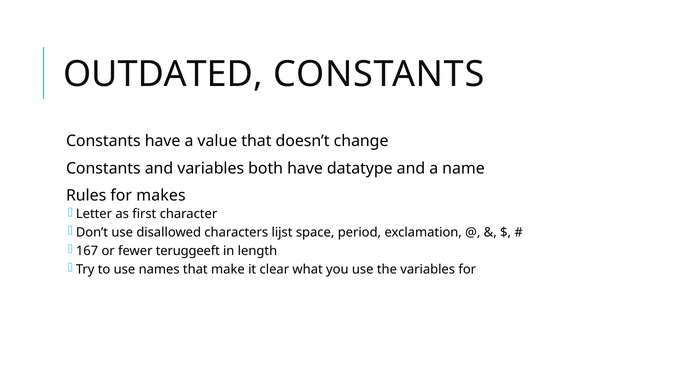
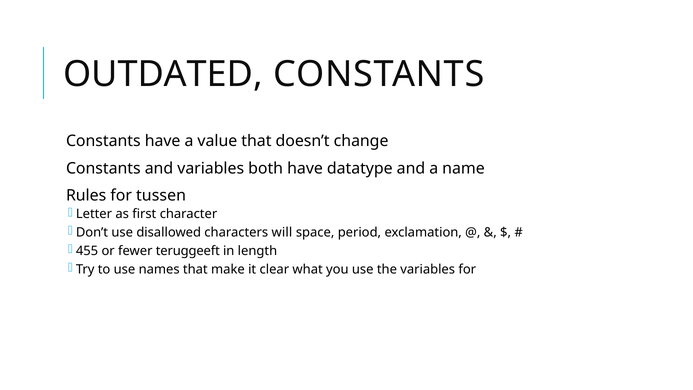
makes: makes -> tussen (161, 196)
lijst: lijst -> will (282, 232)
167: 167 -> 455 (87, 251)
